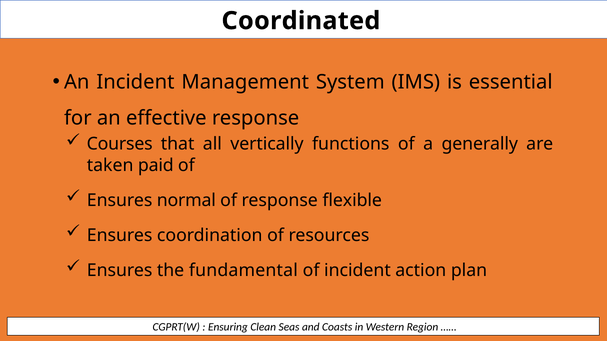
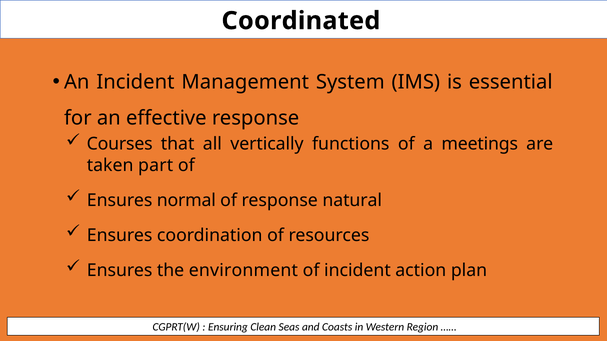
generally: generally -> meetings (480, 144)
paid: paid -> part (156, 165)
flexible: flexible -> natural (352, 201)
fundamental: fundamental -> environment (243, 271)
